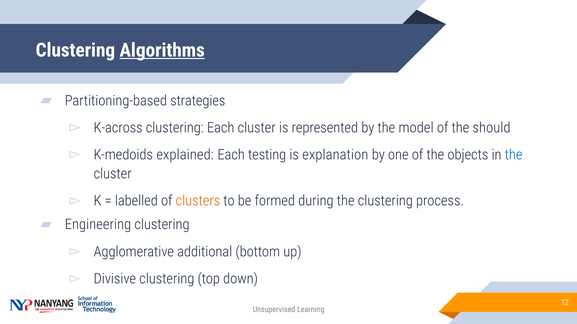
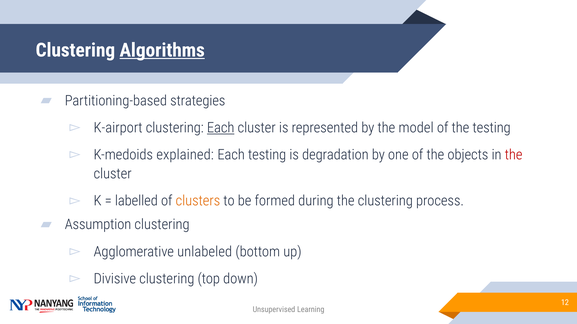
K-across: K-across -> K-airport (118, 128)
Each underline: none -> present (221, 128)
the should: should -> testing (492, 128)
explanation: explanation -> degradation (335, 155)
the colour: blue -> red (514, 155)
Engineering: Engineering -> Assumption (98, 225)
additional: additional -> unlabeled (205, 252)
